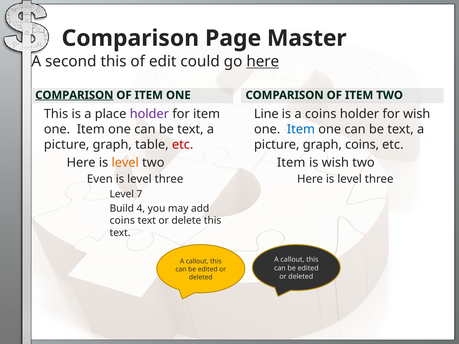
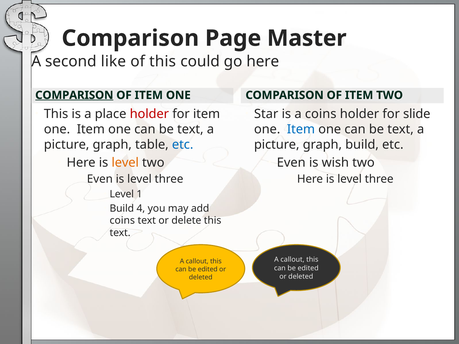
second this: this -> like (113, 61)
of edit: edit -> this (163, 61)
here underline: present -> none (263, 61)
holder colour: purple -> red (149, 114)
Line: Line -> Star (266, 114)
for wish: wish -> slide (417, 114)
etc colour: red -> blue (183, 145)
graph coins: coins -> build (362, 145)
Item: Item -> Even (291, 163)
7: 7 -> 1 (139, 194)
